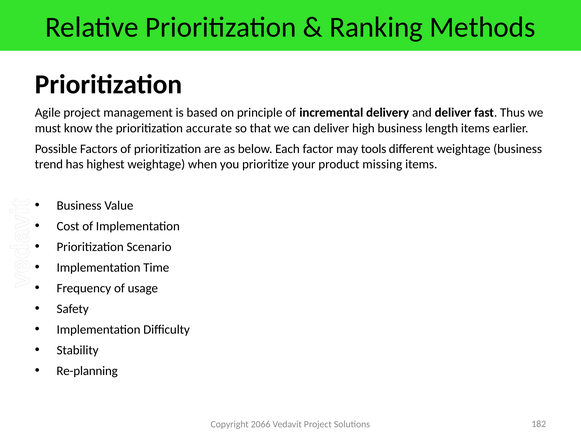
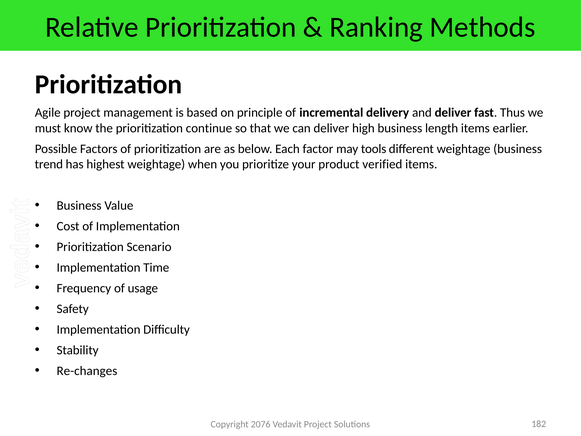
accurate: accurate -> continue (209, 128)
missing: missing -> verified (382, 164)
Re-planning: Re-planning -> Re-changes (87, 371)
2066: 2066 -> 2076 (261, 424)
